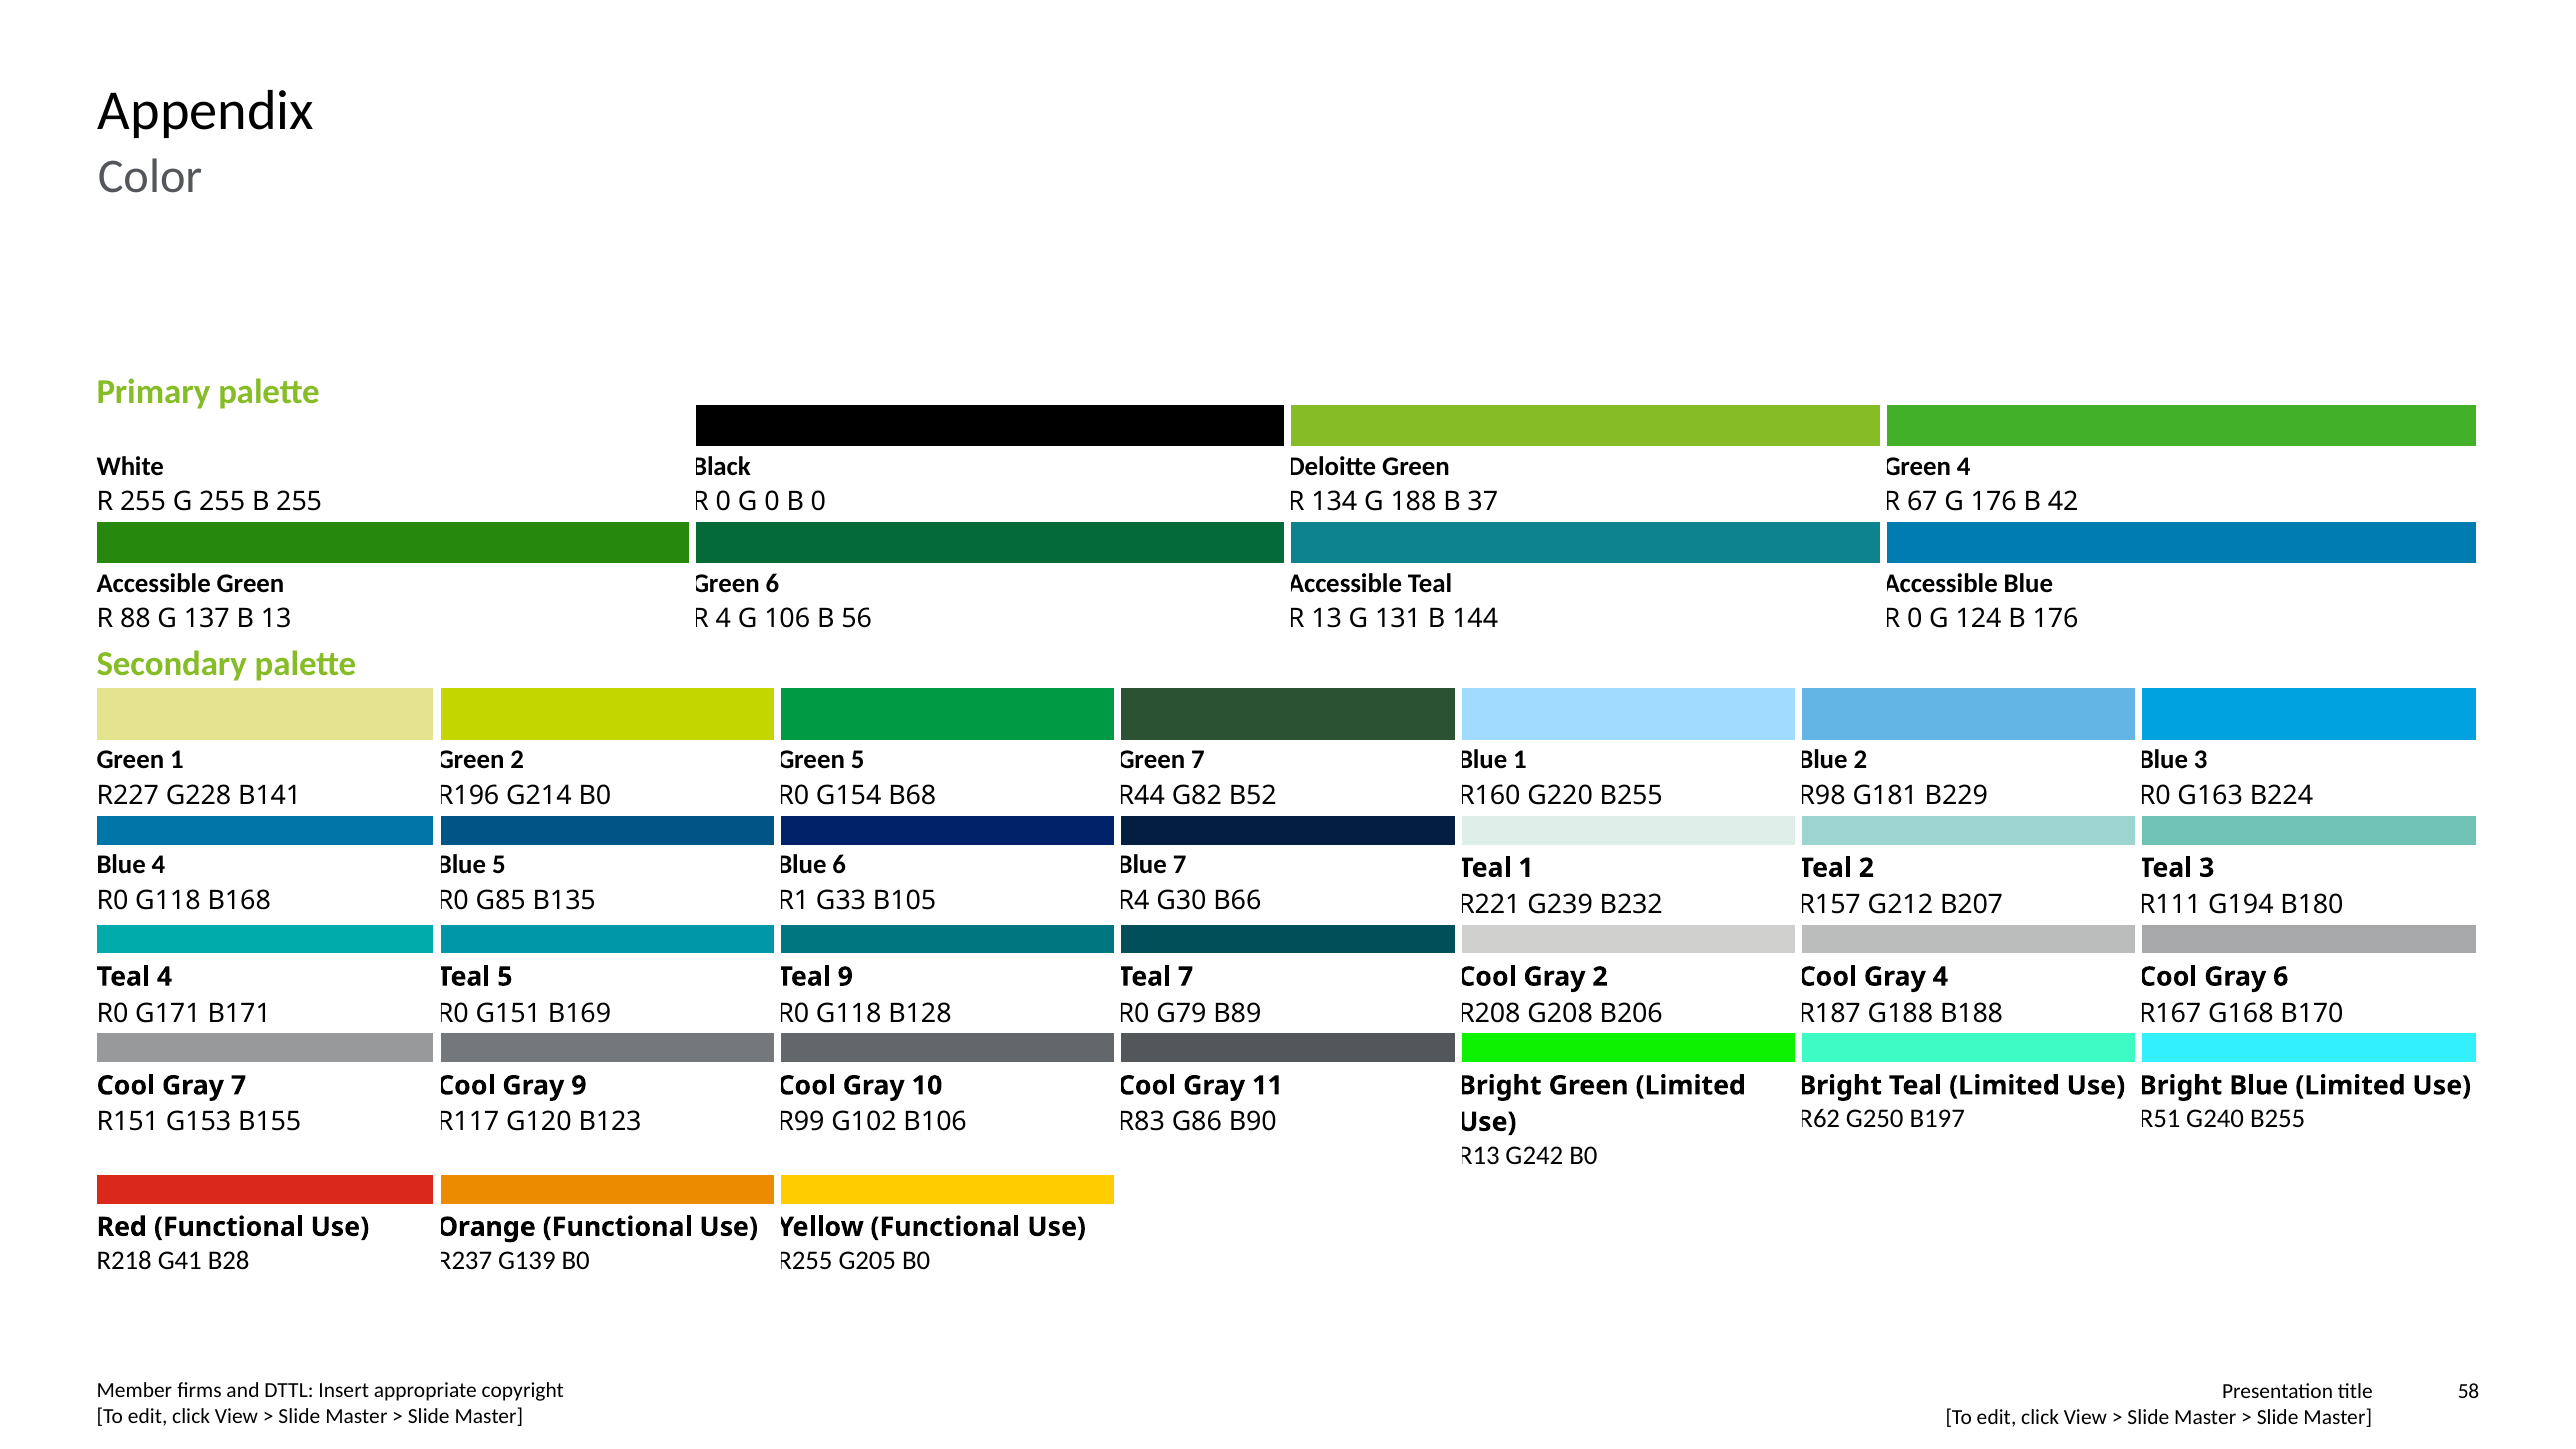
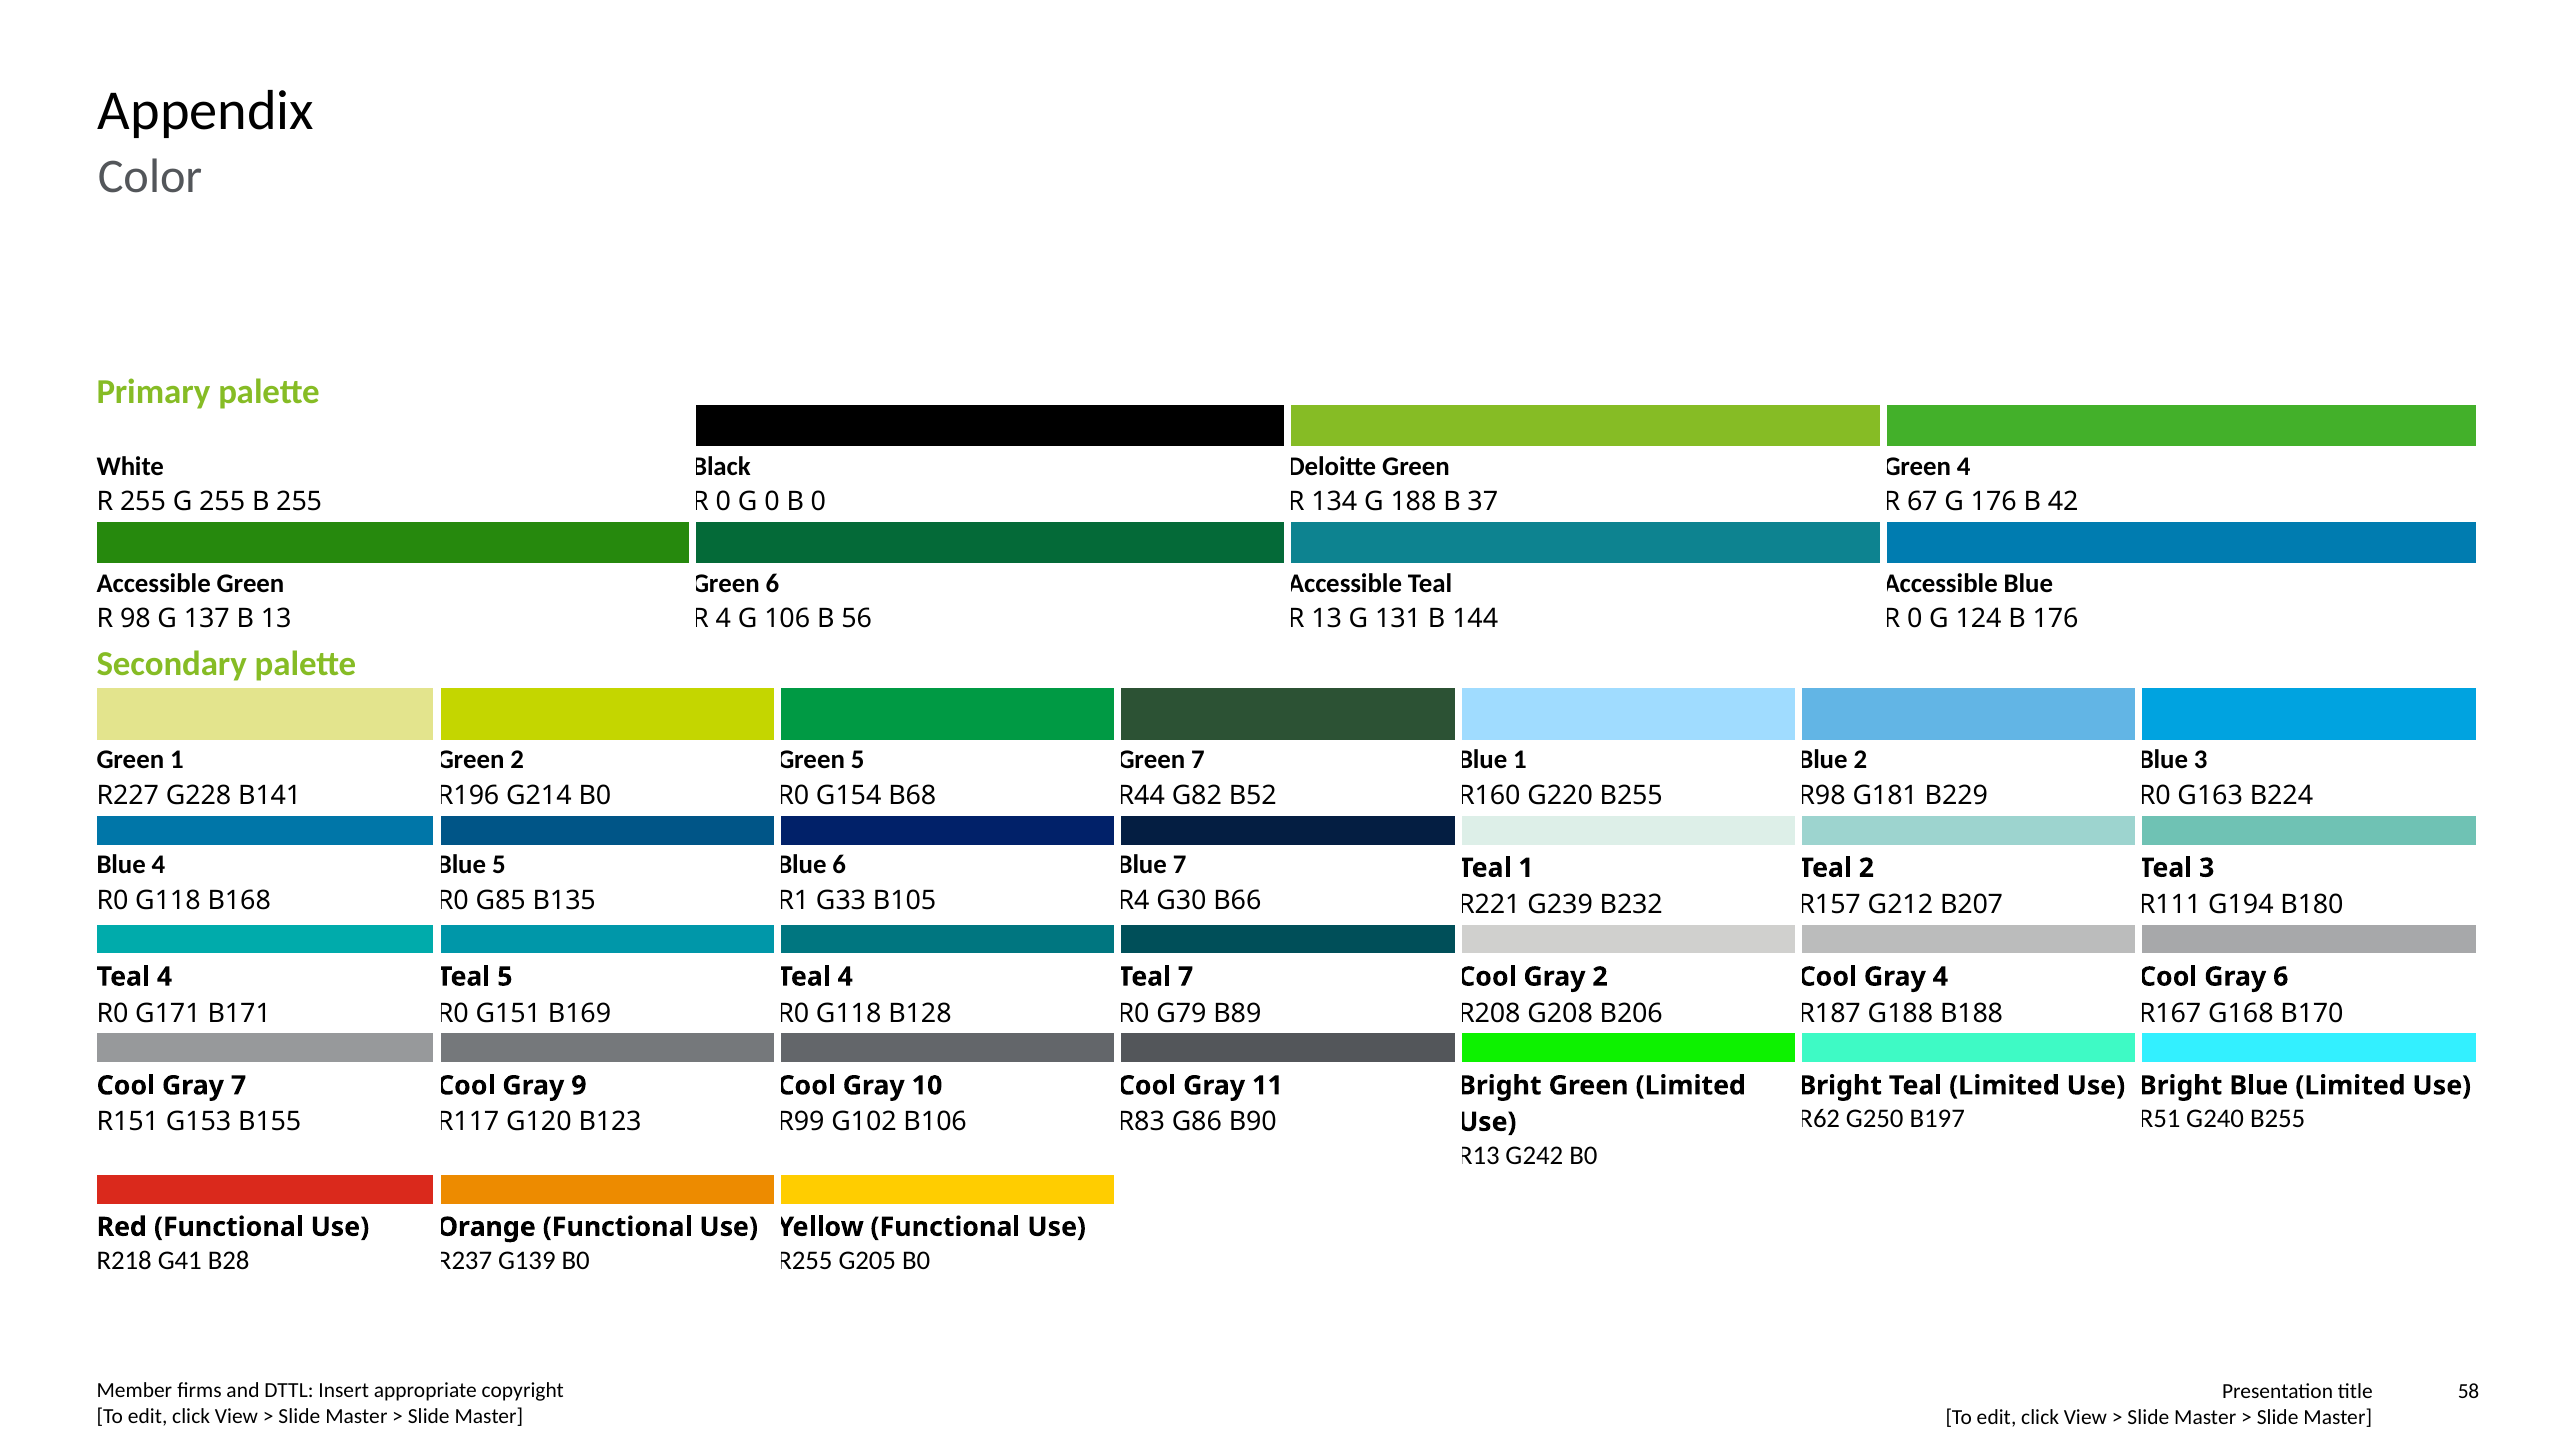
88: 88 -> 98 (135, 619)
9: 9 -> 4 (845, 977)
